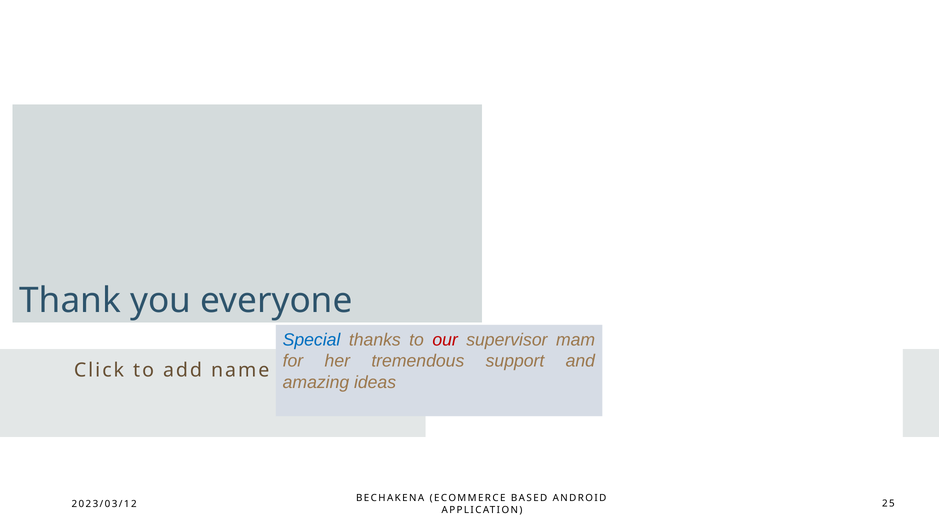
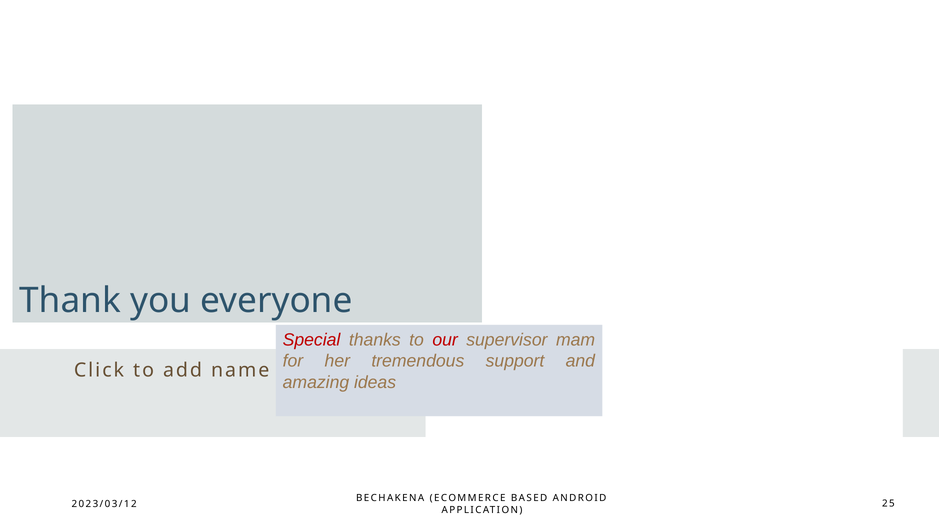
Special colour: blue -> red (312, 340)
